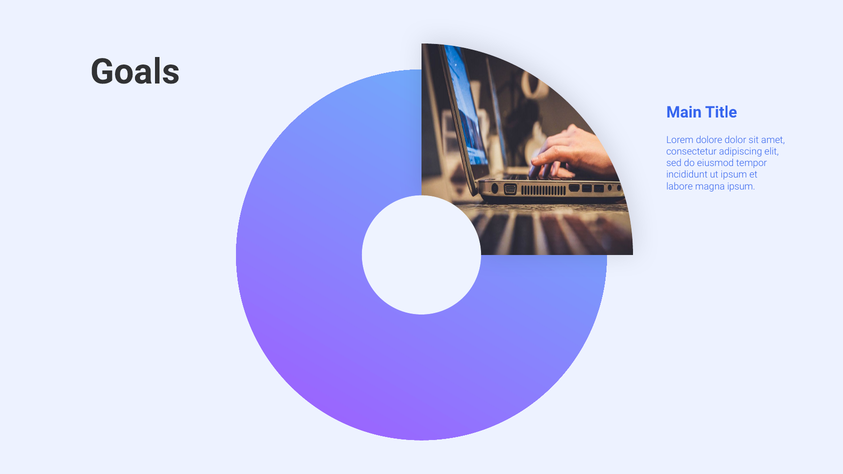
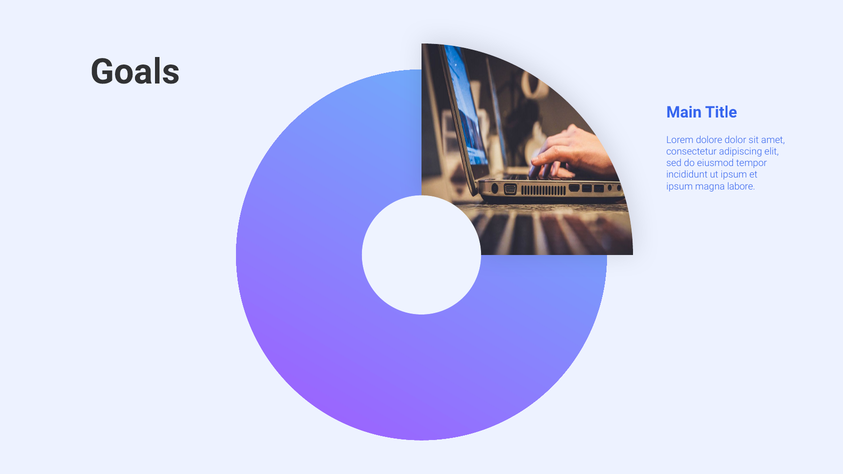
labore: labore -> ipsum (680, 186)
magna ipsum: ipsum -> labore (741, 186)
